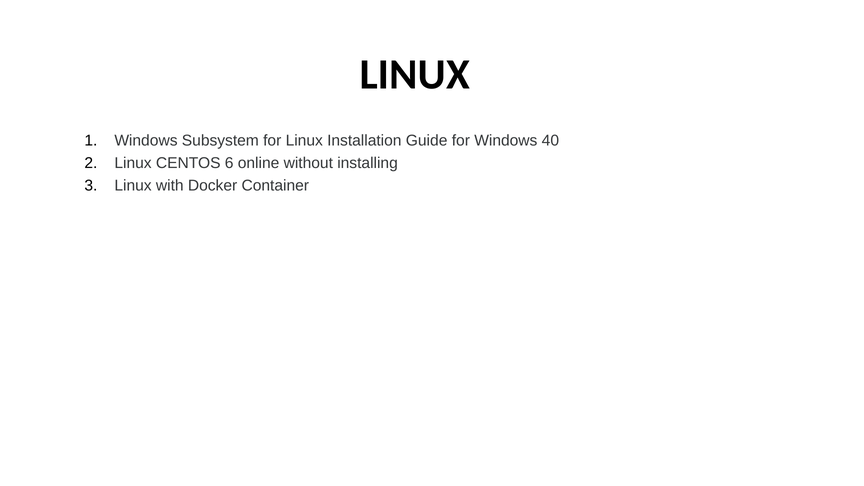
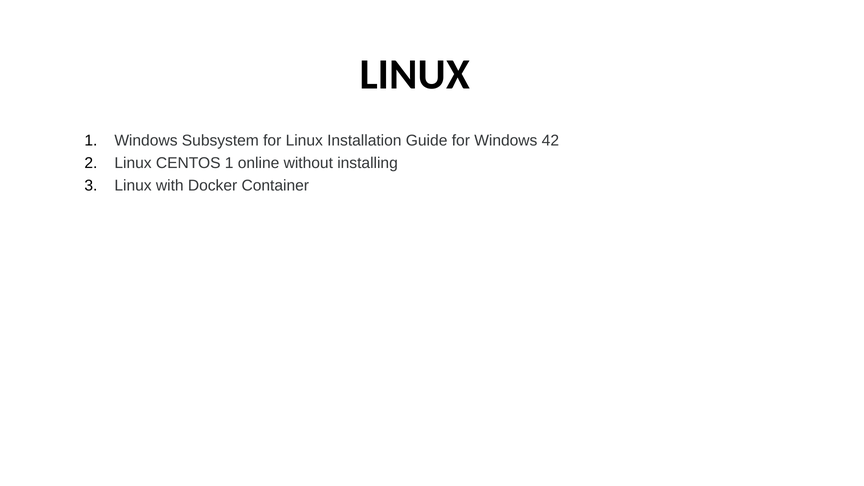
40: 40 -> 42 (550, 141)
CENTOS 6: 6 -> 1 (229, 163)
